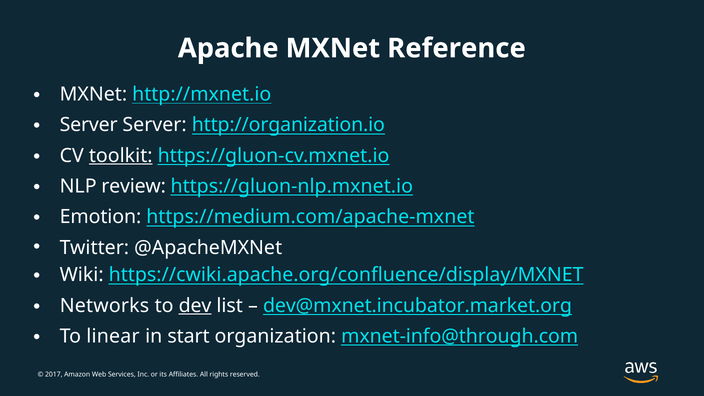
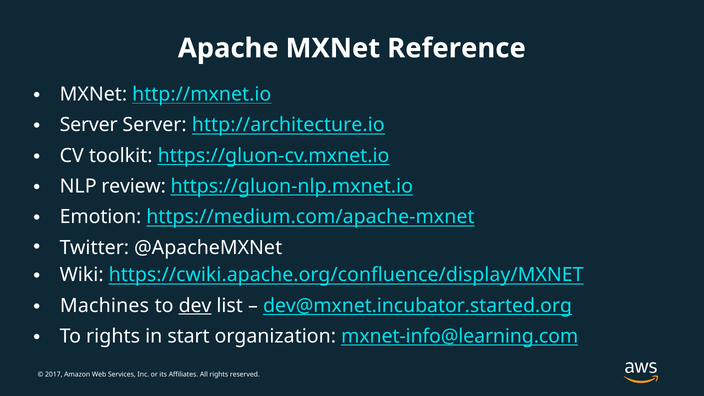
http://organization.io: http://organization.io -> http://architecture.io (288, 125)
toolkit underline: present -> none (121, 156)
Networks: Networks -> Machines (105, 306)
dev@mxnet.incubator.market.org: dev@mxnet.incubator.market.org -> dev@mxnet.incubator.started.org (417, 306)
To linear: linear -> rights (113, 336)
mxnet-info@through.com: mxnet-info@through.com -> mxnet-info@learning.com (460, 336)
